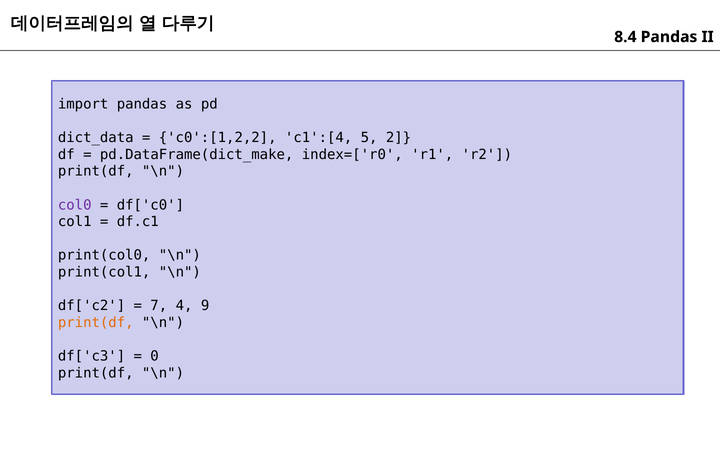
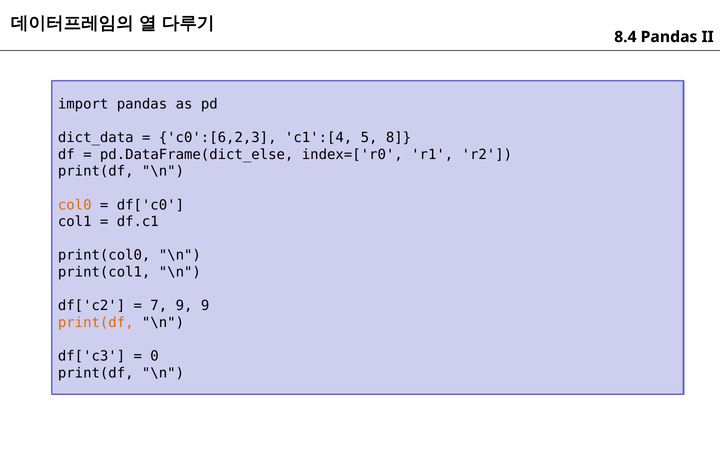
c0':[1,2,2: c0':[1,2,2 -> c0':[6,2,3 (218, 138)
2: 2 -> 8 (399, 138)
pd.DataFrame(dict_make: pd.DataFrame(dict_make -> pd.DataFrame(dict_else (197, 154)
col0 colour: purple -> orange (75, 205)
7 4: 4 -> 9 (184, 306)
